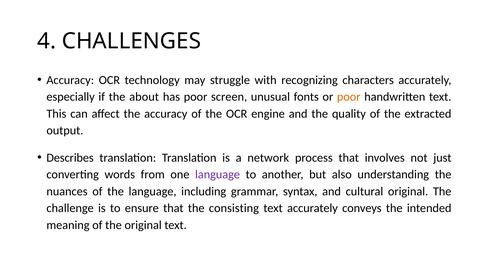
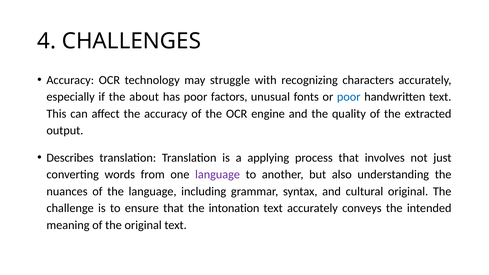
screen: screen -> factors (229, 97)
poor colour: orange -> blue (349, 97)
network: network -> applying (268, 158)
consisting: consisting -> intonation (234, 208)
